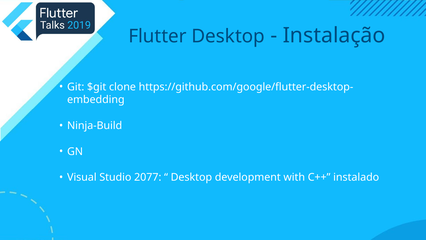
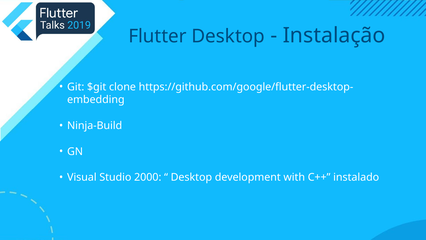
2077: 2077 -> 2000 (148, 177)
